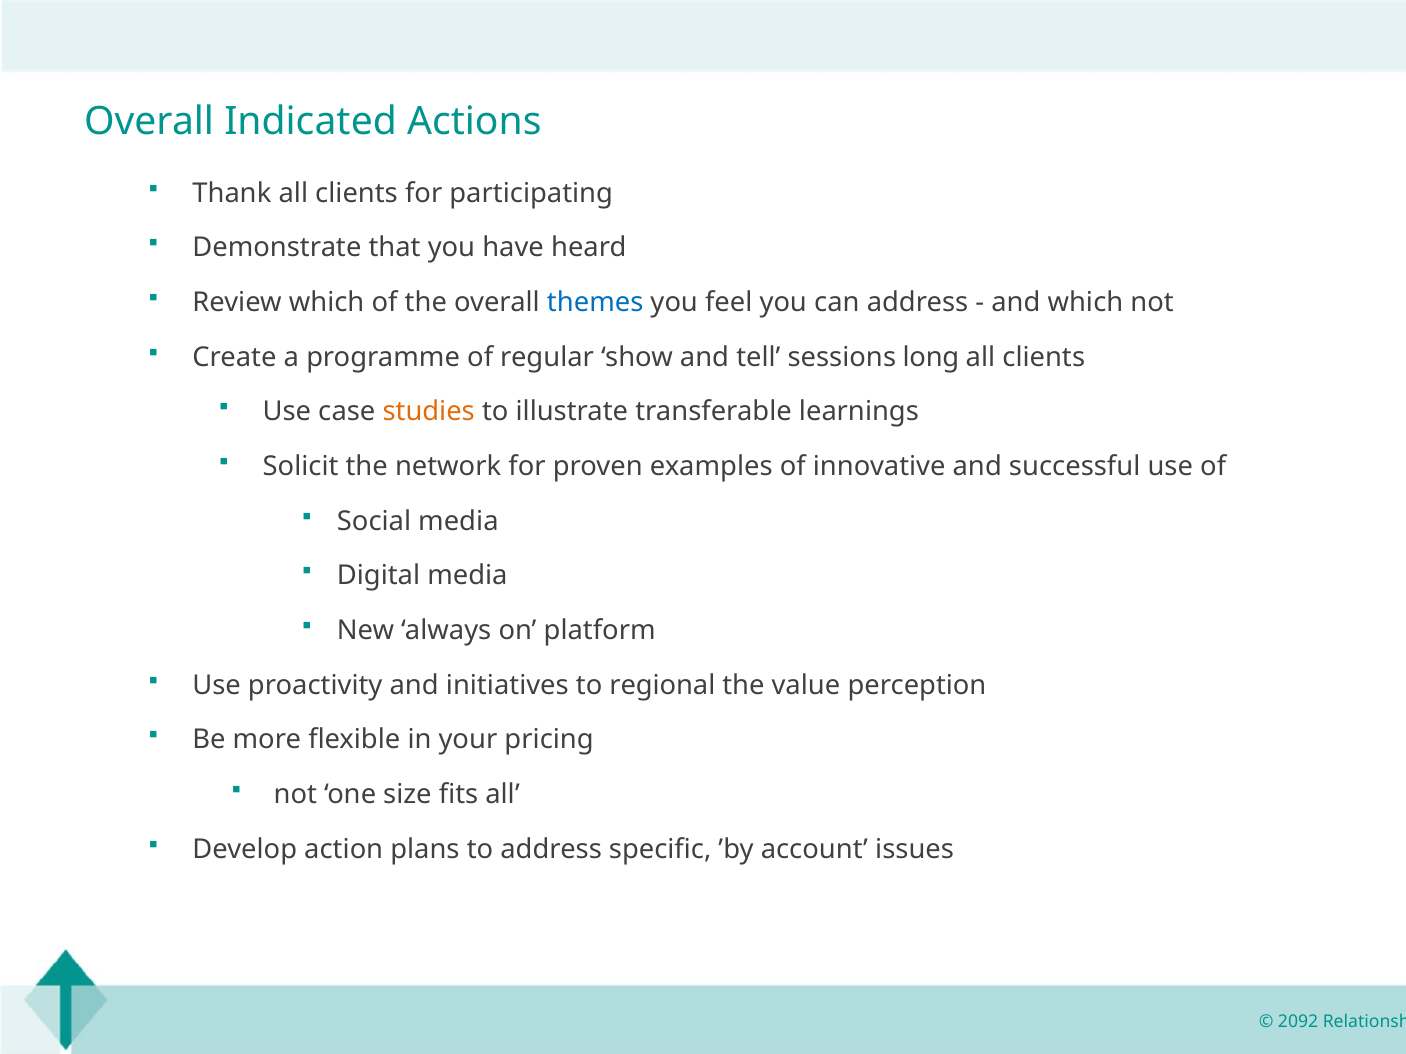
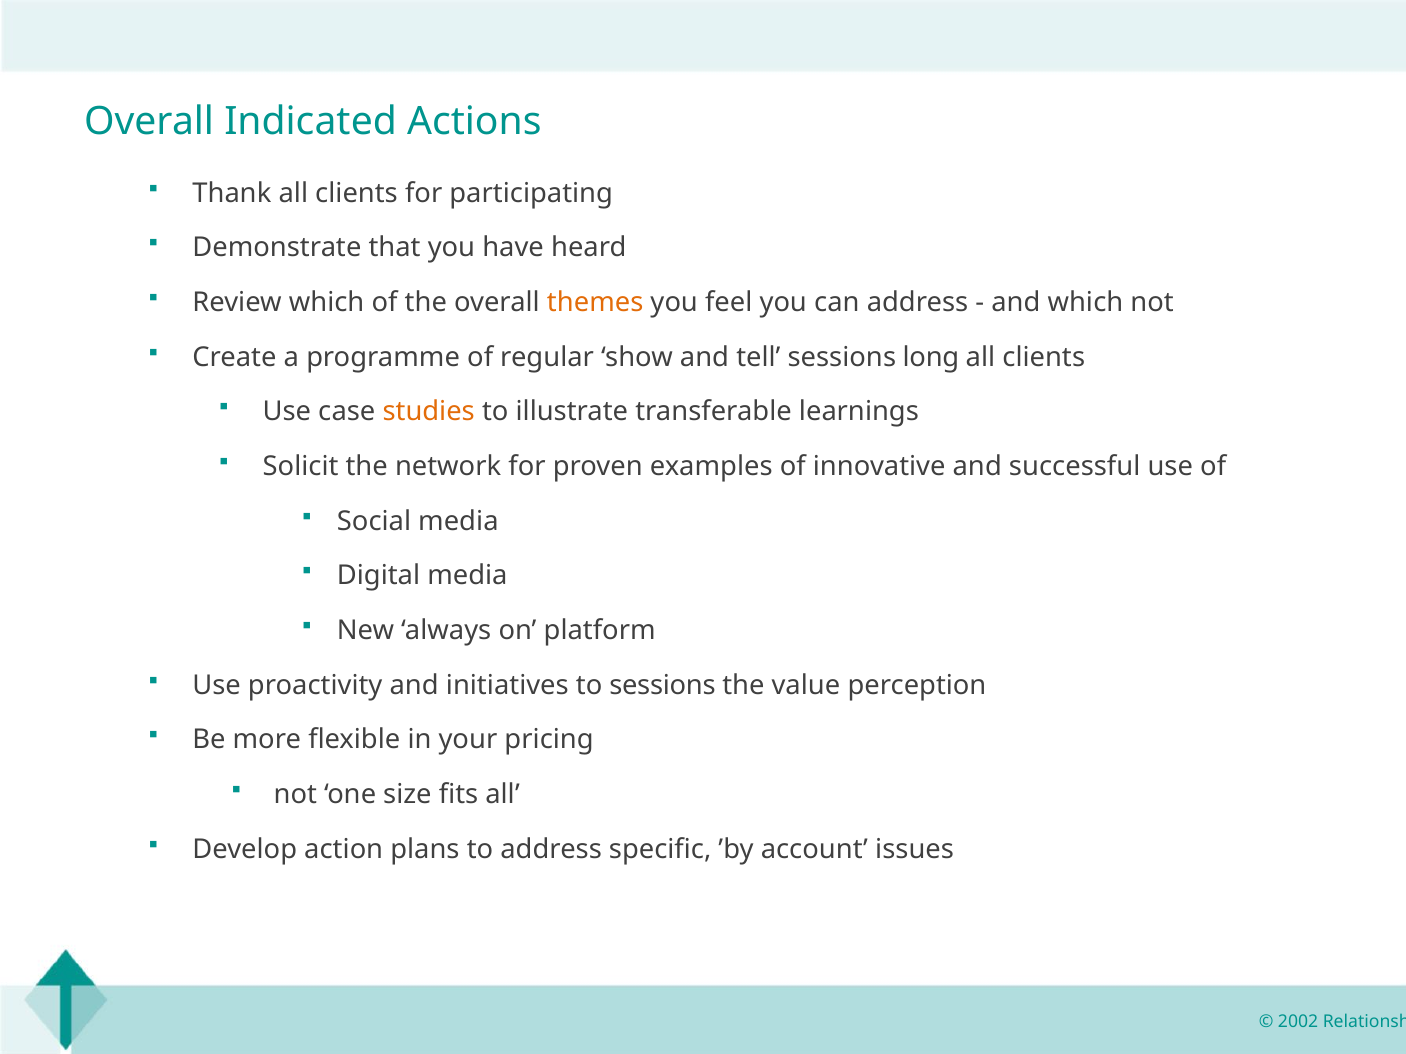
themes colour: blue -> orange (595, 303)
to regional: regional -> sessions (662, 685)
2092: 2092 -> 2002 (1298, 1022)
